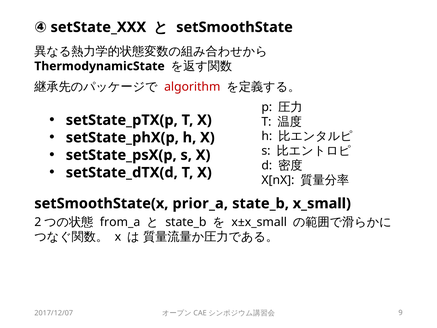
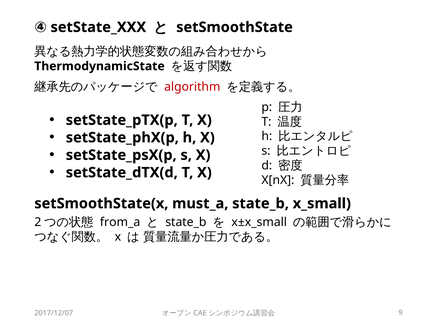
prior_a: prior_a -> must_a (200, 203)
